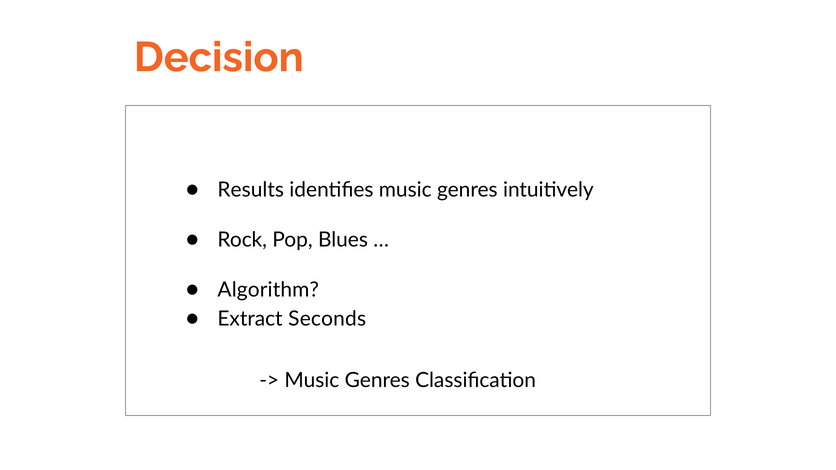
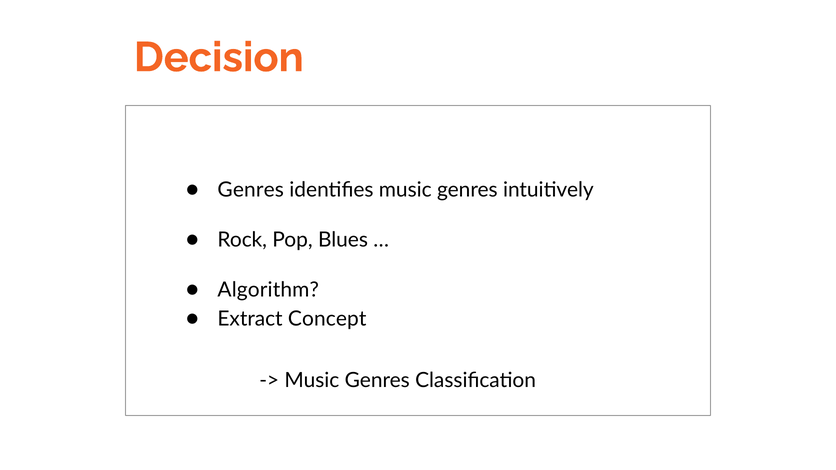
Results: Results -> Genres (251, 190)
Seconds: Seconds -> Concept (327, 319)
